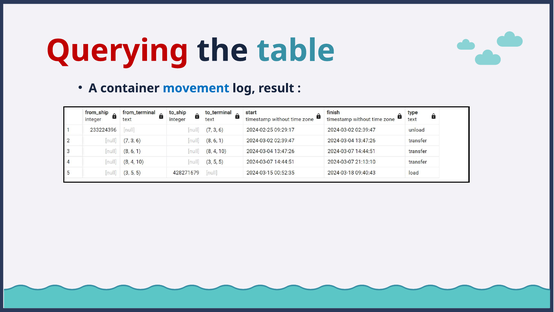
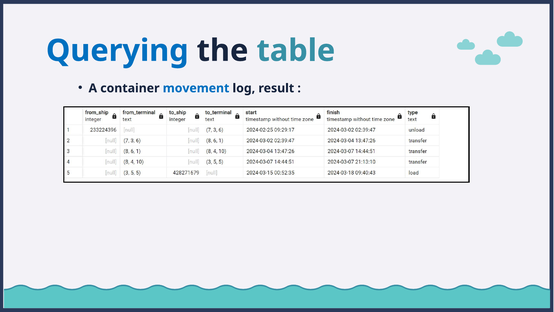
Querying colour: red -> blue (117, 51)
